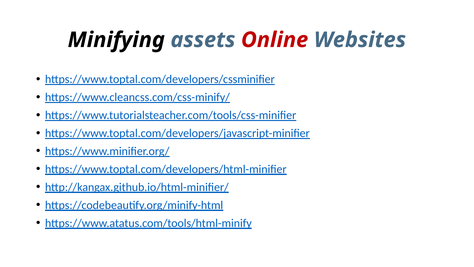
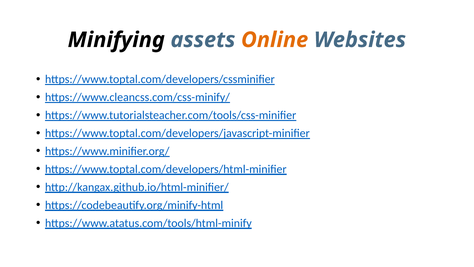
Online colour: red -> orange (275, 40)
